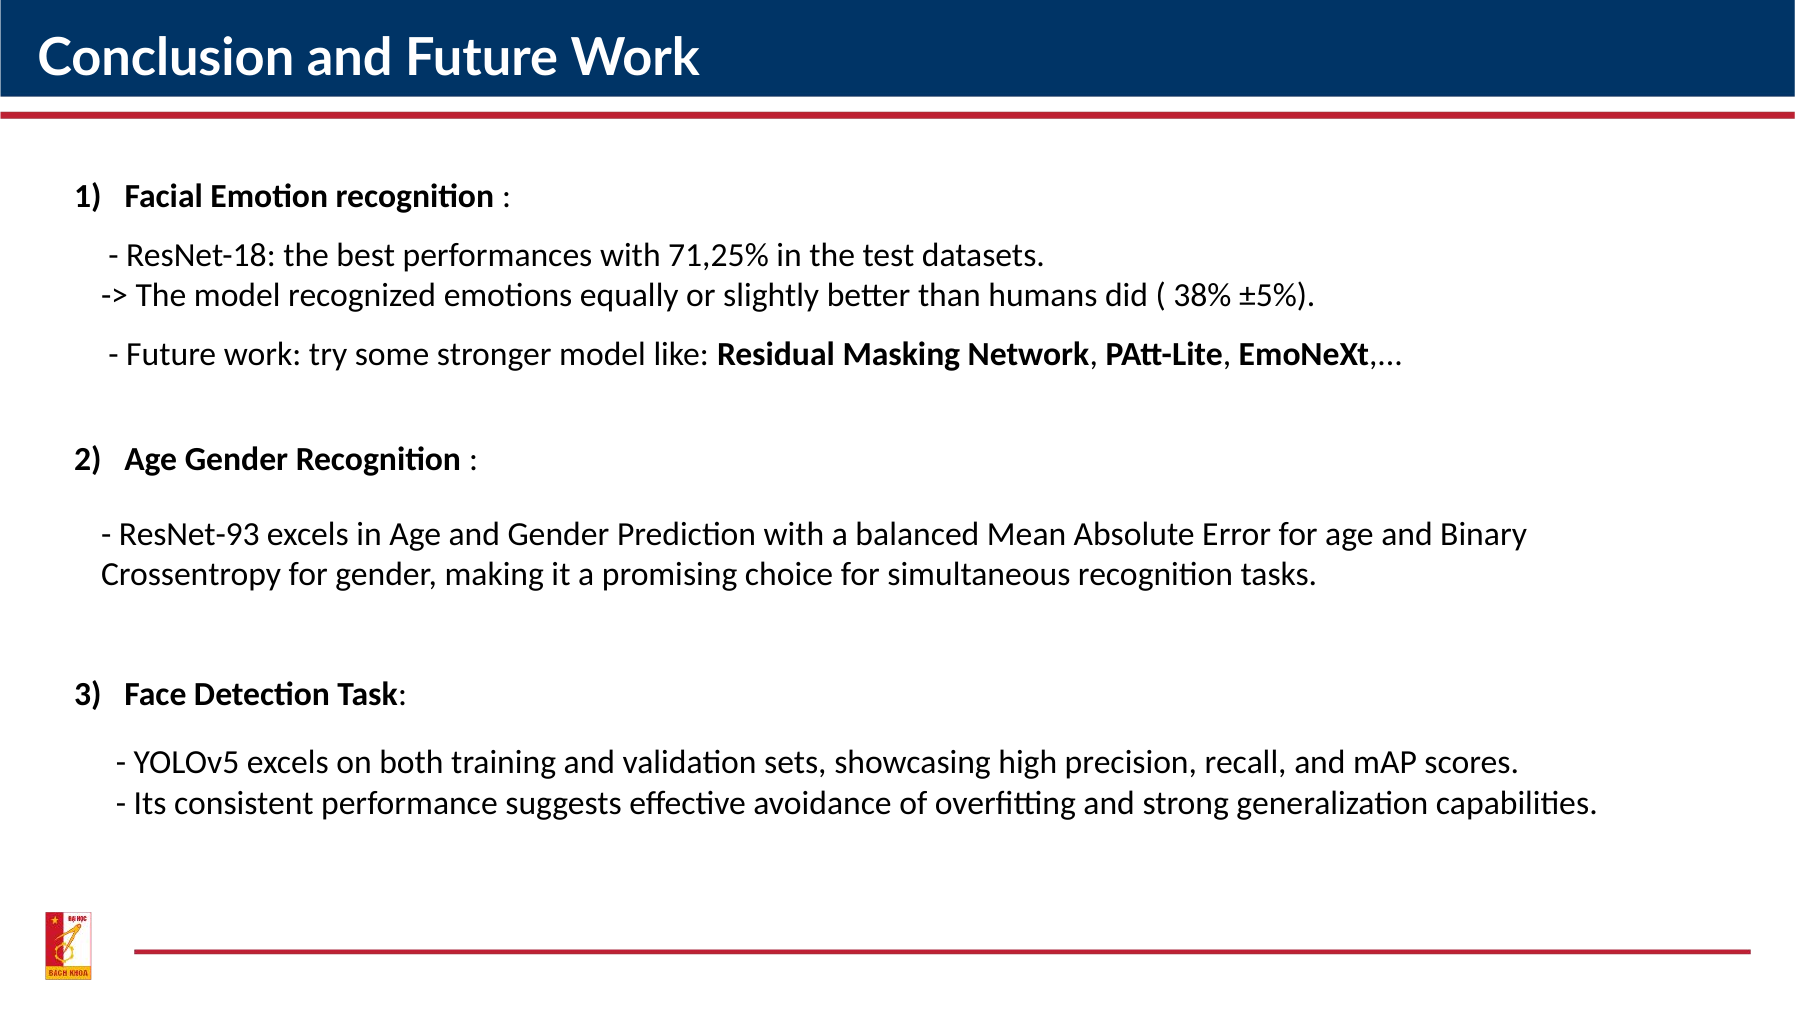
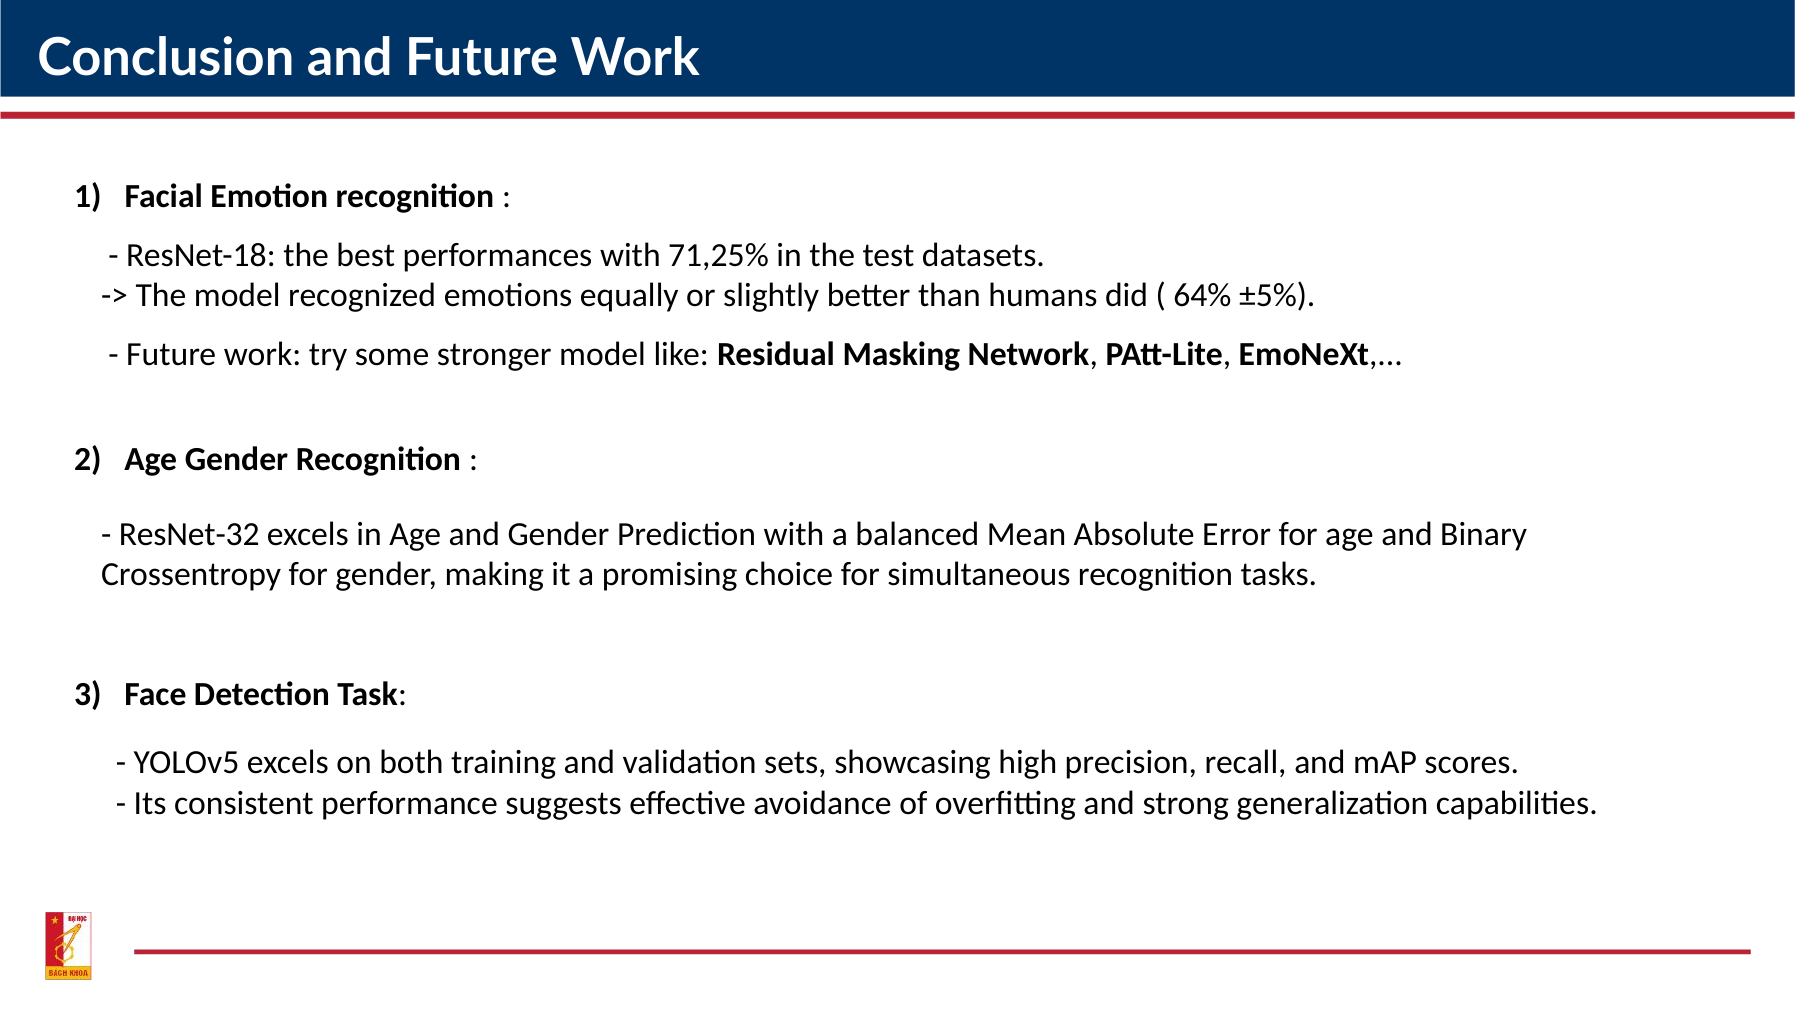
38%: 38% -> 64% (1202, 295)
ResNet-93: ResNet-93 -> ResNet-32 (189, 534)
